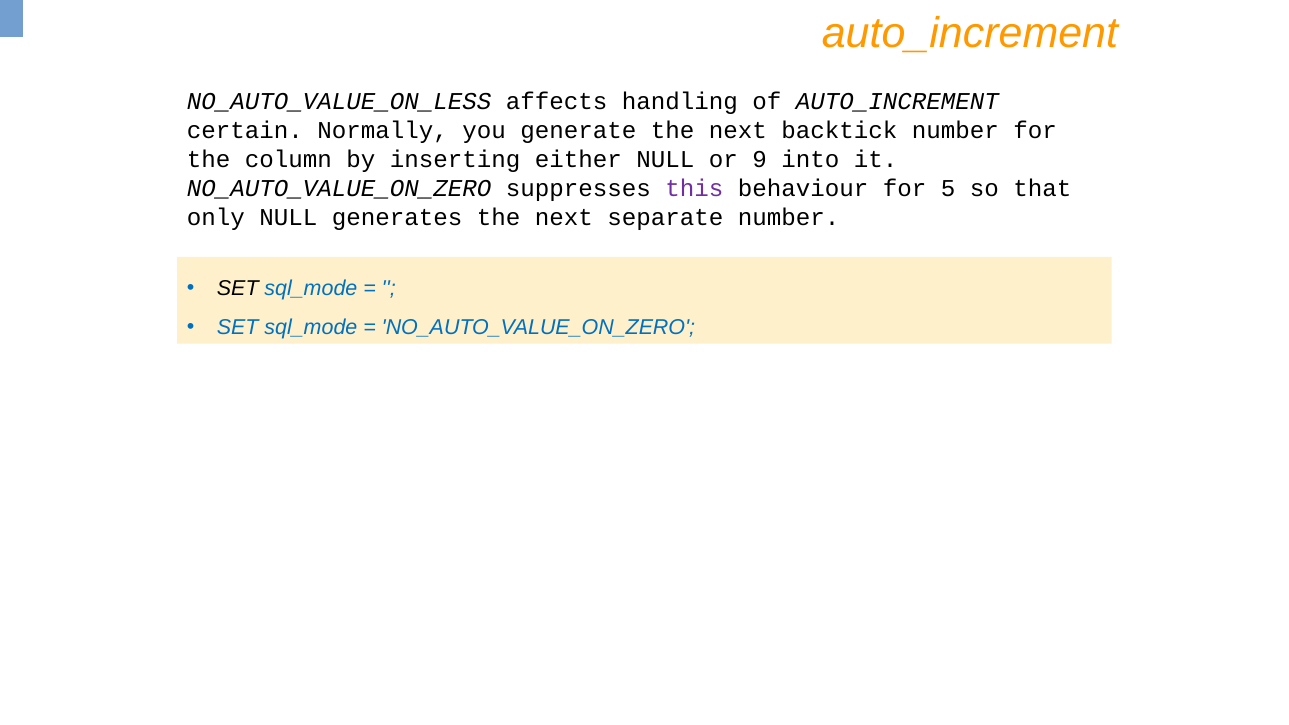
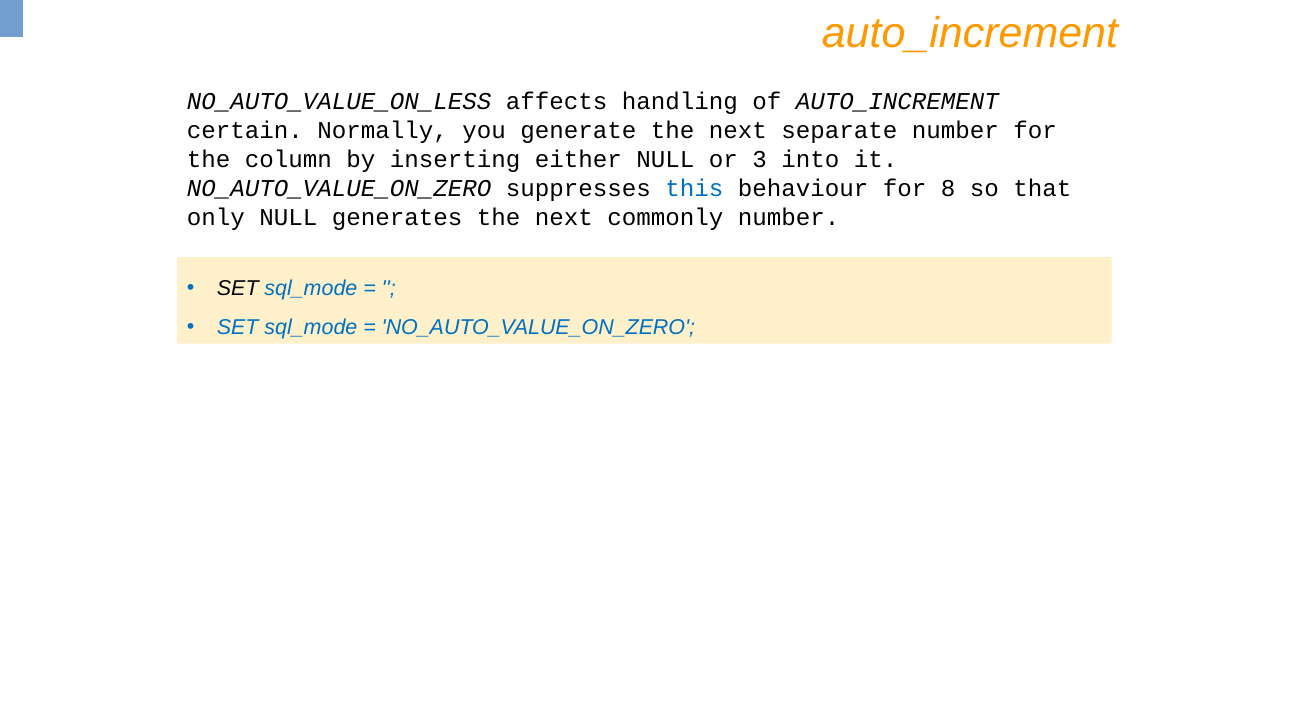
backtick: backtick -> separate (839, 130)
9: 9 -> 3 (760, 159)
this colour: purple -> blue (694, 188)
5: 5 -> 8 (948, 188)
separate: separate -> commonly (665, 217)
